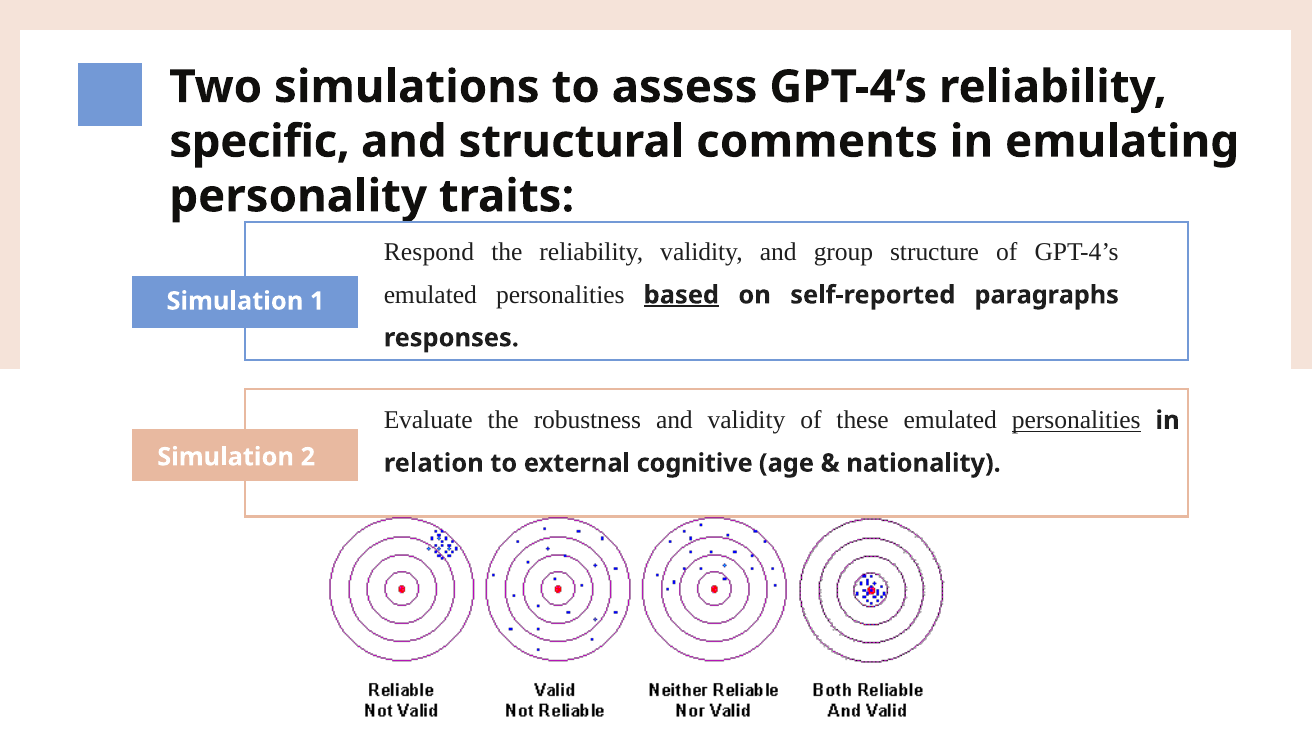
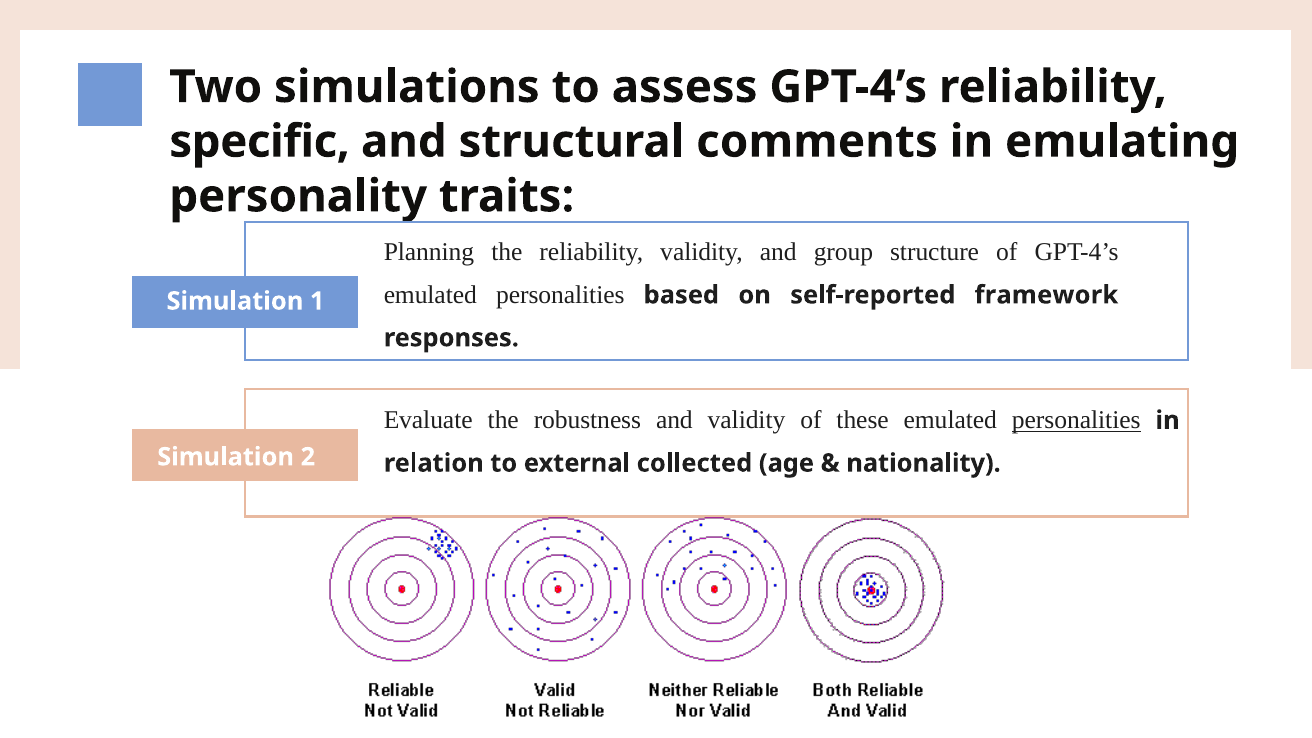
Respond: Respond -> Planning (429, 252)
based underline: present -> none (681, 295)
paragraphs: paragraphs -> framework (1046, 295)
cognitive: cognitive -> collected (694, 463)
